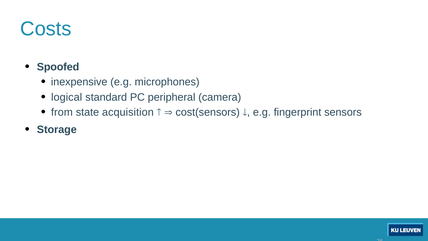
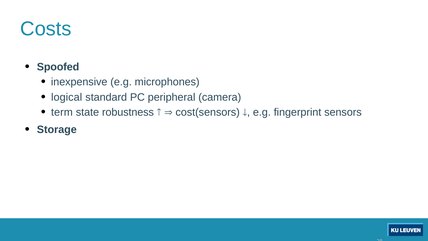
from: from -> term (62, 112)
acquisition: acquisition -> robustness (128, 112)
